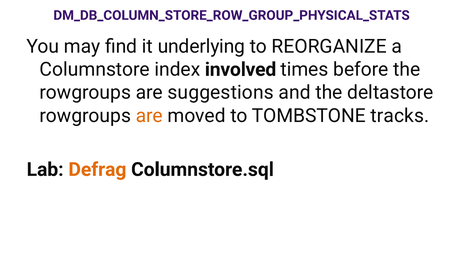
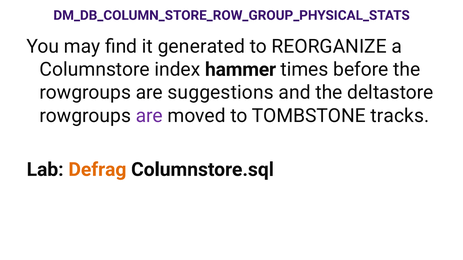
underlying: underlying -> generated (201, 46)
involved: involved -> hammer (241, 70)
are colour: orange -> purple (149, 116)
